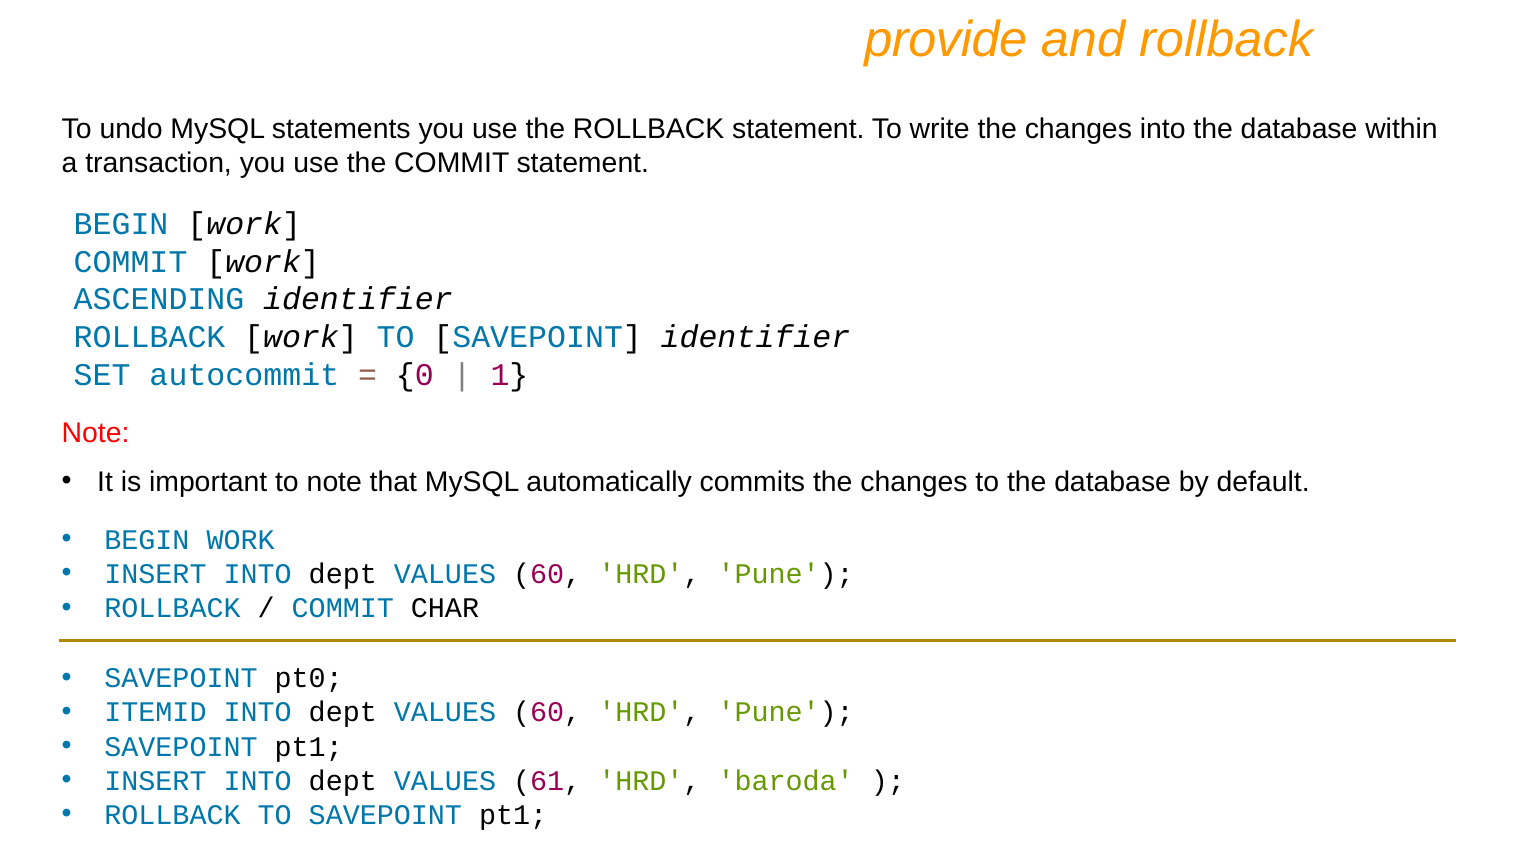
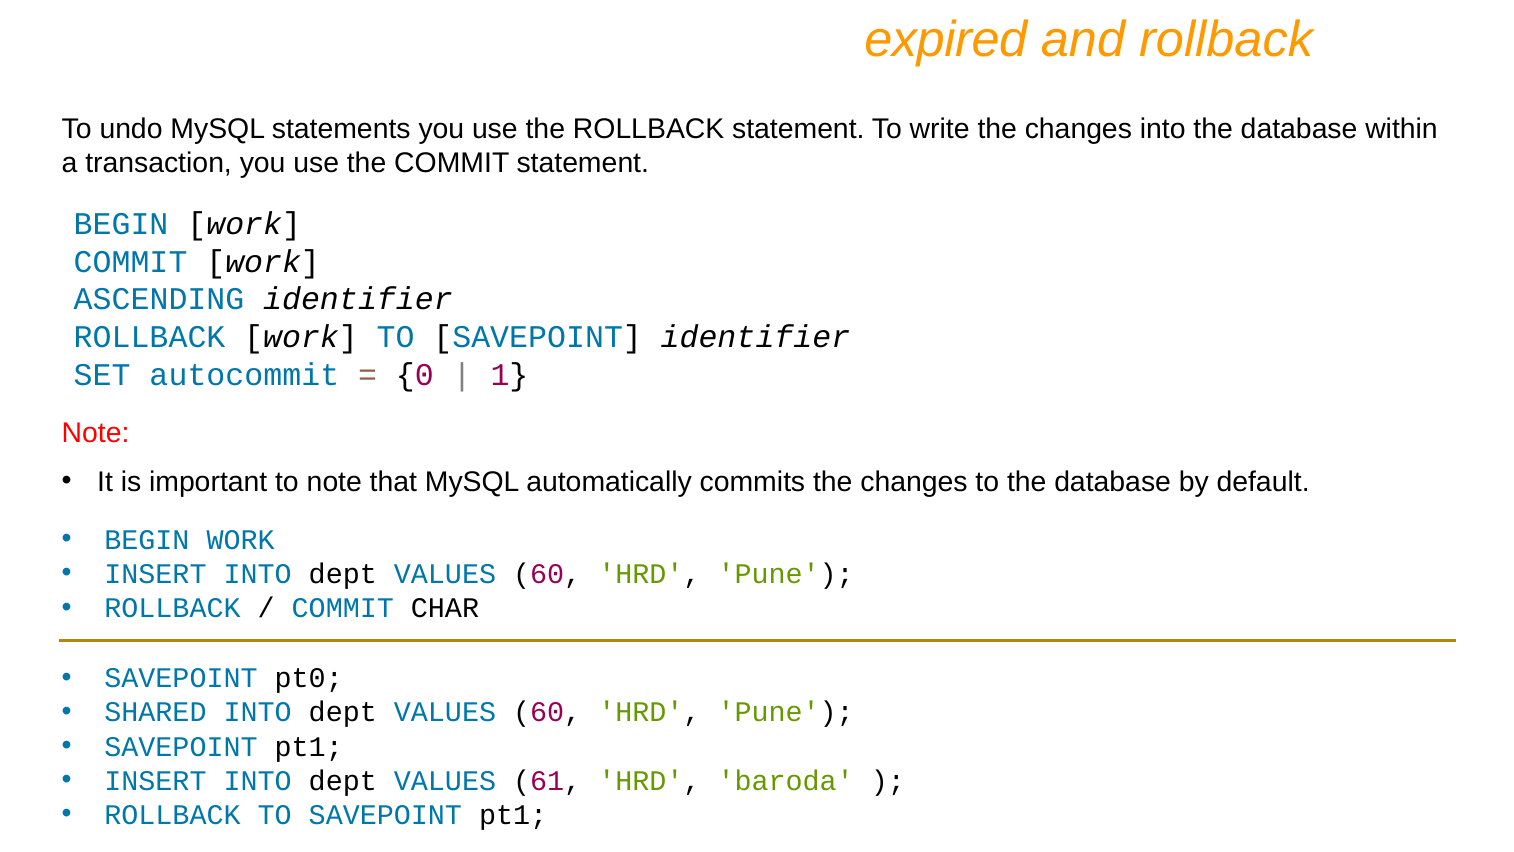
provide: provide -> expired (946, 39)
ITEMID: ITEMID -> SHARED (155, 712)
